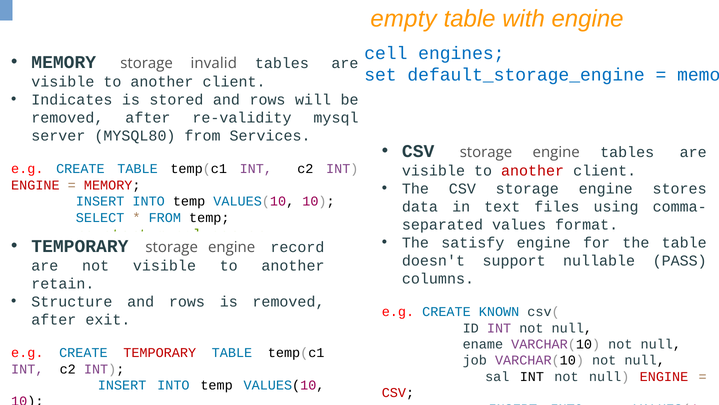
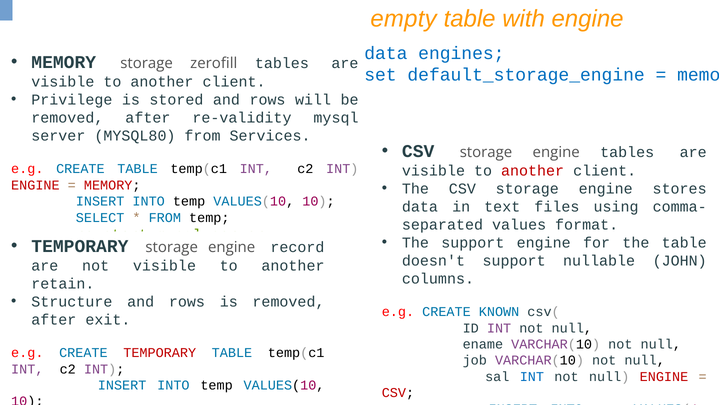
cell: cell -> data (386, 53)
invalid: invalid -> zerofill (214, 63)
Indicates: Indicates -> Privilege (72, 100)
The satisfy: satisfy -> support (473, 242)
PASS: PASS -> JOHN (680, 260)
INT colour: black -> blue (532, 376)
